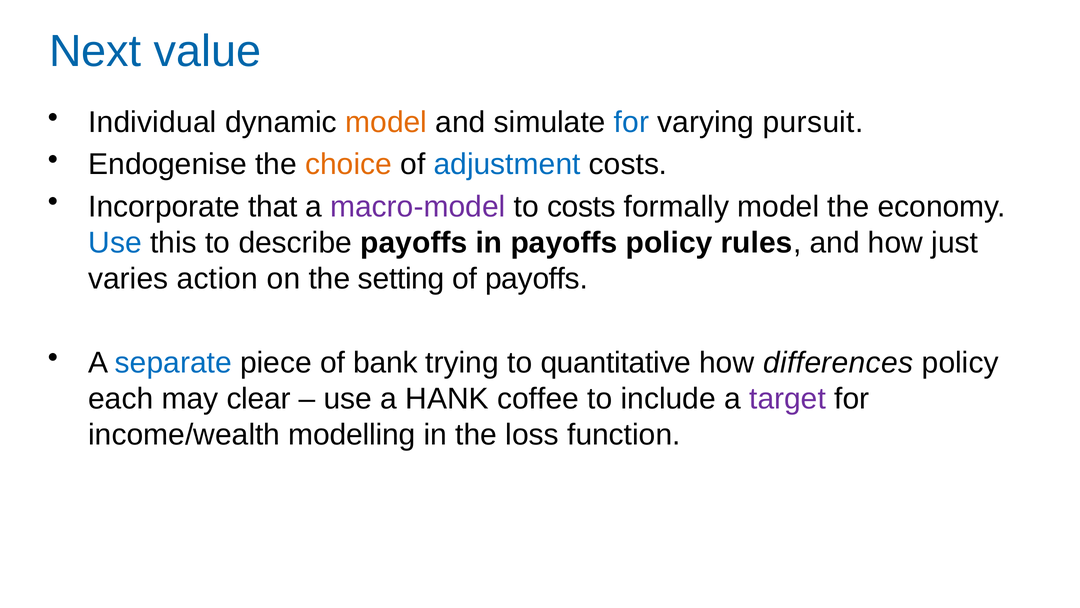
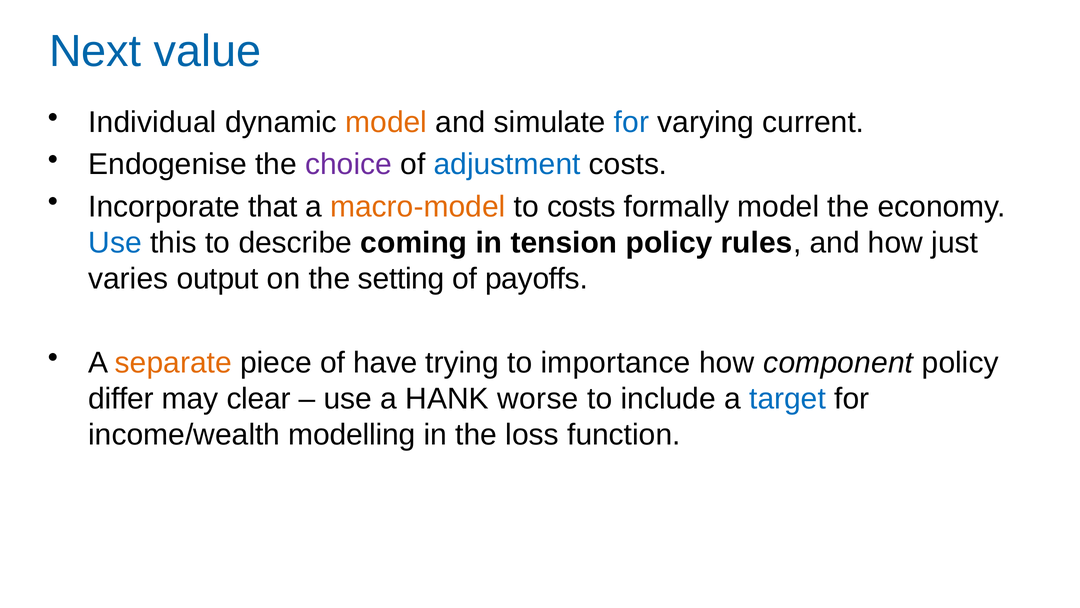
pursuit: pursuit -> current (813, 122)
choice colour: orange -> purple (349, 164)
macro-model colour: purple -> orange (418, 206)
describe payoffs: payoffs -> coming (414, 242)
in payoffs: payoffs -> tension (564, 242)
action: action -> output (218, 278)
separate colour: blue -> orange (173, 362)
bank: bank -> have (386, 362)
quantitative: quantitative -> importance (616, 362)
differences: differences -> component (838, 362)
each: each -> differ (121, 398)
coffee: coffee -> worse (538, 398)
target colour: purple -> blue (788, 398)
